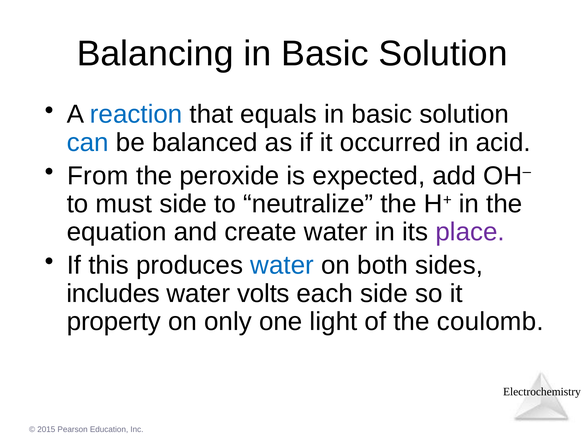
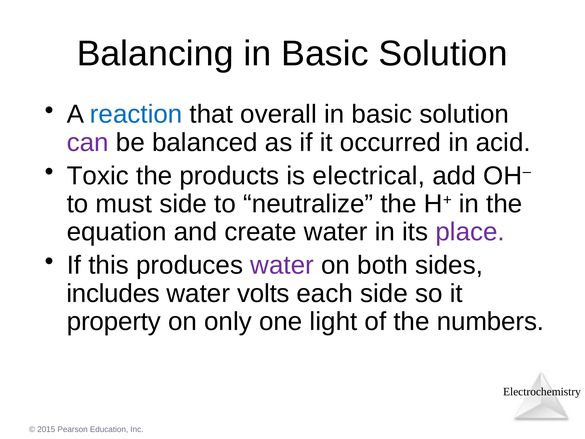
equals: equals -> overall (279, 114)
can colour: blue -> purple (88, 142)
From: From -> Toxic (98, 176)
peroxide: peroxide -> products (229, 176)
expected: expected -> electrical (369, 176)
water colour: blue -> purple (282, 265)
coulomb: coulomb -> numbers (490, 321)
